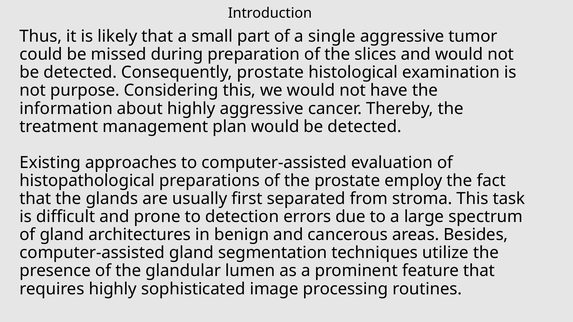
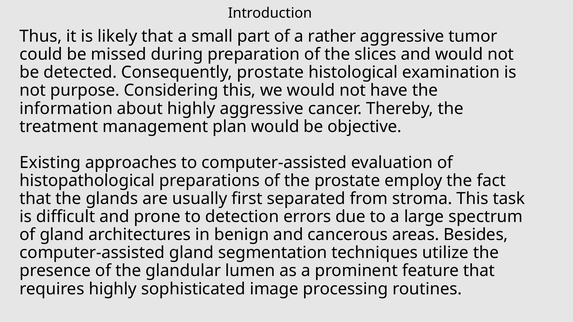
single: single -> rather (332, 36)
would be detected: detected -> objective (365, 127)
